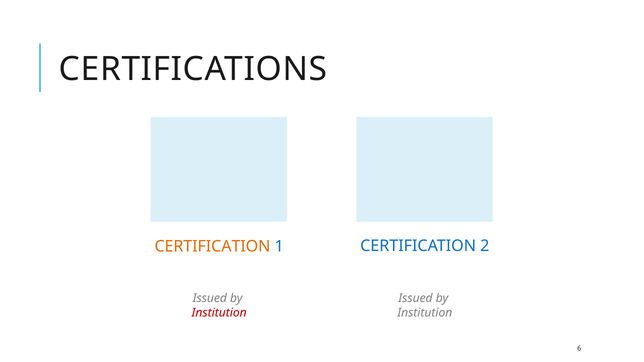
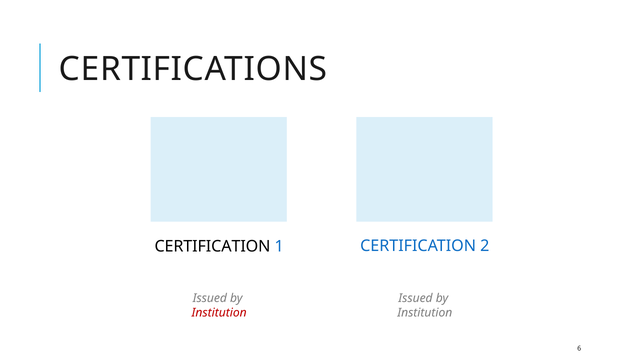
CERTIFICATION colour: orange -> black (212, 246)
